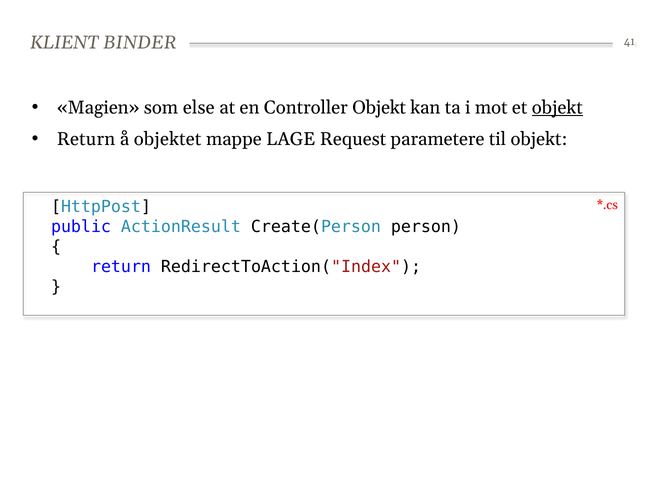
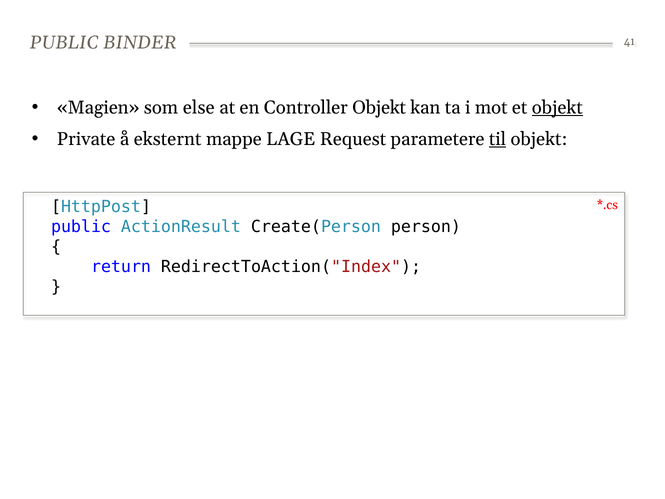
KLIENT: KLIENT -> PUBLIC (64, 43)
Return: Return -> Private (86, 139)
objektet: objektet -> eksternt (168, 139)
til underline: none -> present (498, 139)
